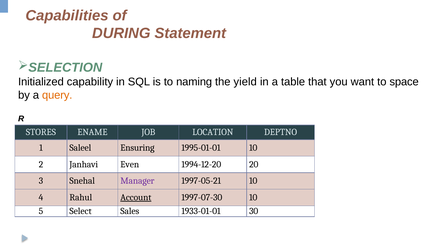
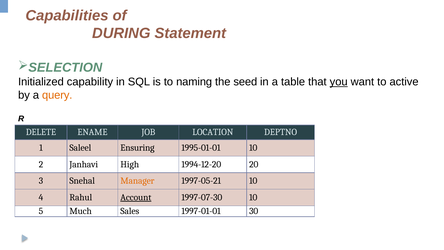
yield: yield -> seed (245, 82)
you underline: none -> present (339, 82)
space: space -> active (404, 82)
STORES: STORES -> DELETE (41, 132)
Even: Even -> High (130, 164)
Manager colour: purple -> orange (137, 181)
Select: Select -> Much (81, 211)
1933-01-01: 1933-01-01 -> 1997-01-01 (201, 211)
